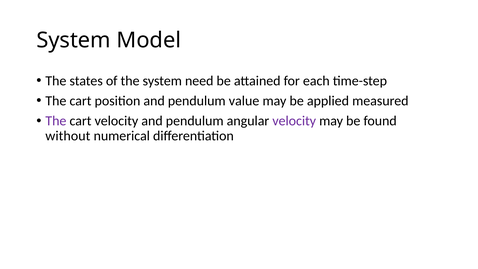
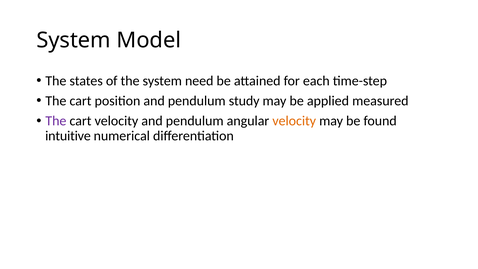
value: value -> study (244, 101)
velocity colour: purple -> orange (294, 121)
without: without -> intuitive (68, 136)
